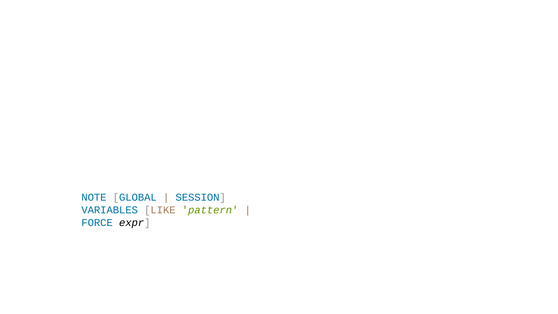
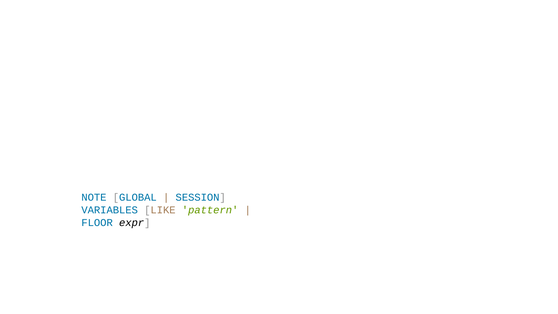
FORCE: FORCE -> FLOOR (97, 223)
